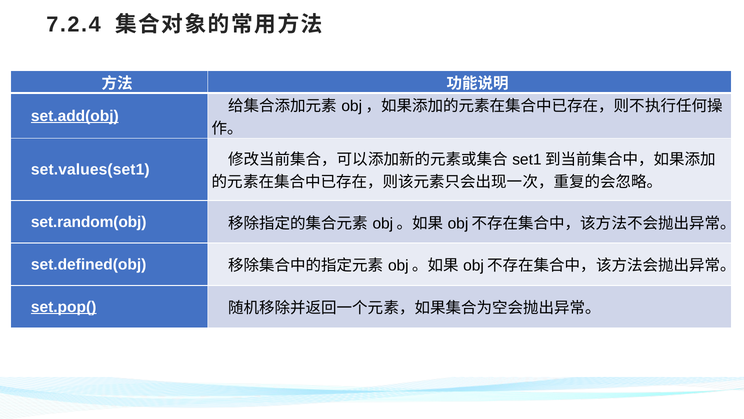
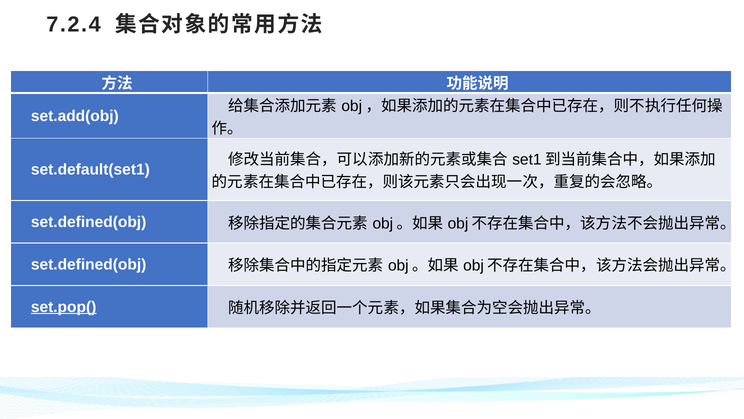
set.add(obj underline: present -> none (75, 116)
set.values(set1: set.values(set1 -> set.default(set1 (90, 169)
set.random(obj: set.random(obj -> set.defined(obj (89, 222)
